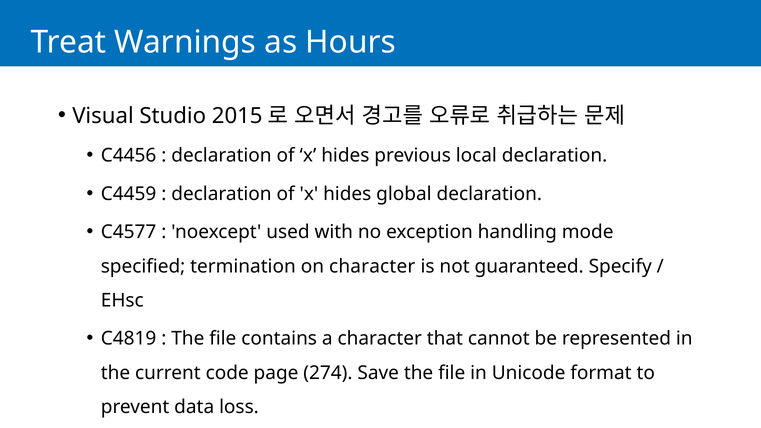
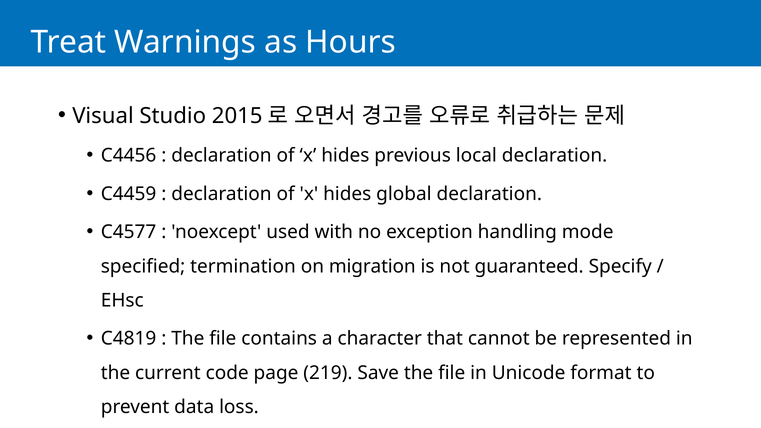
on character: character -> migration (372, 266)
274: 274 -> 219 (328, 373)
